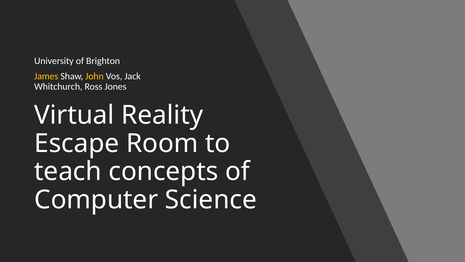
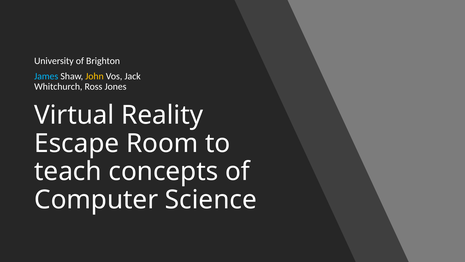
James colour: yellow -> light blue (46, 76)
